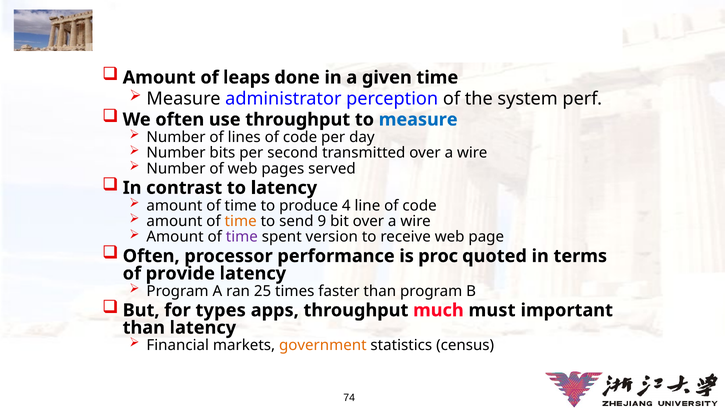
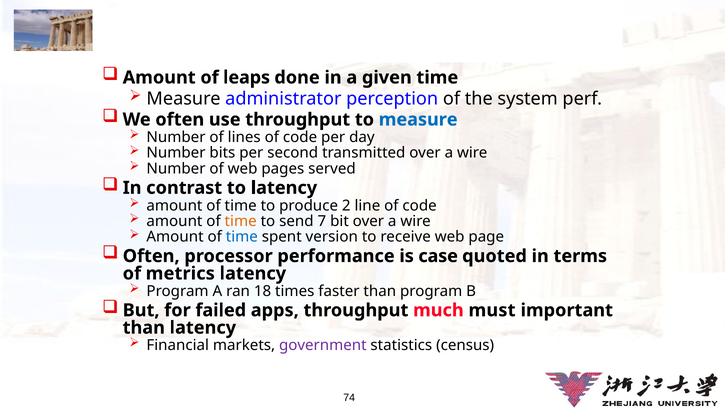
4: 4 -> 2 (346, 205)
9: 9 -> 7 (322, 221)
time colour: purple -> blue (242, 237)
proc: proc -> case (438, 256)
provide: provide -> metrics (180, 273)
25: 25 -> 18 (263, 291)
types: types -> failed (221, 310)
government colour: orange -> purple (323, 345)
